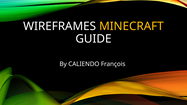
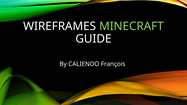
MINECRAFT colour: yellow -> light green (131, 26)
